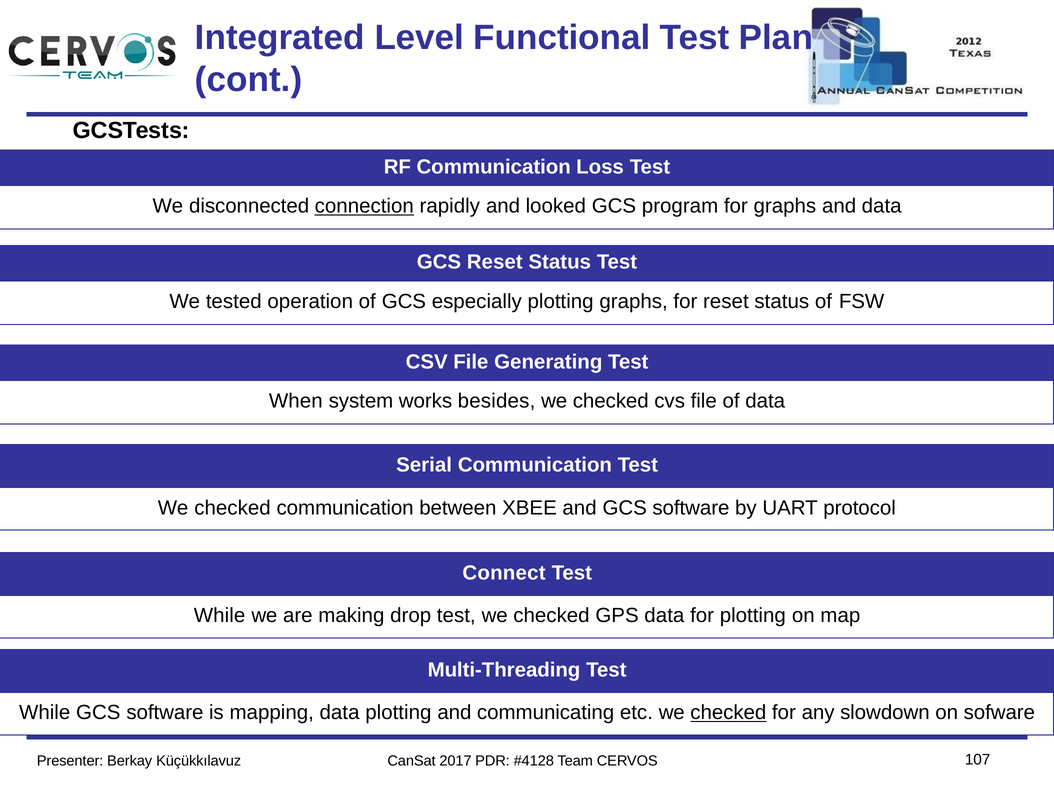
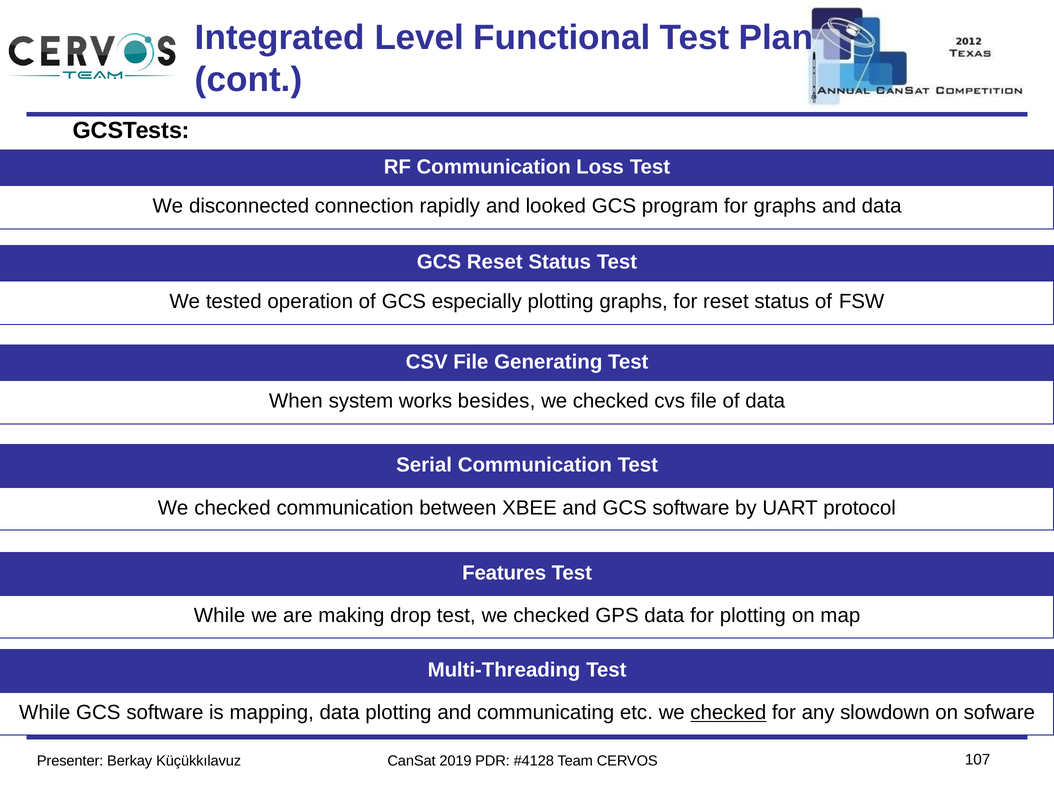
connection underline: present -> none (364, 206)
Connect: Connect -> Features (504, 573)
2017: 2017 -> 2019 (456, 761)
